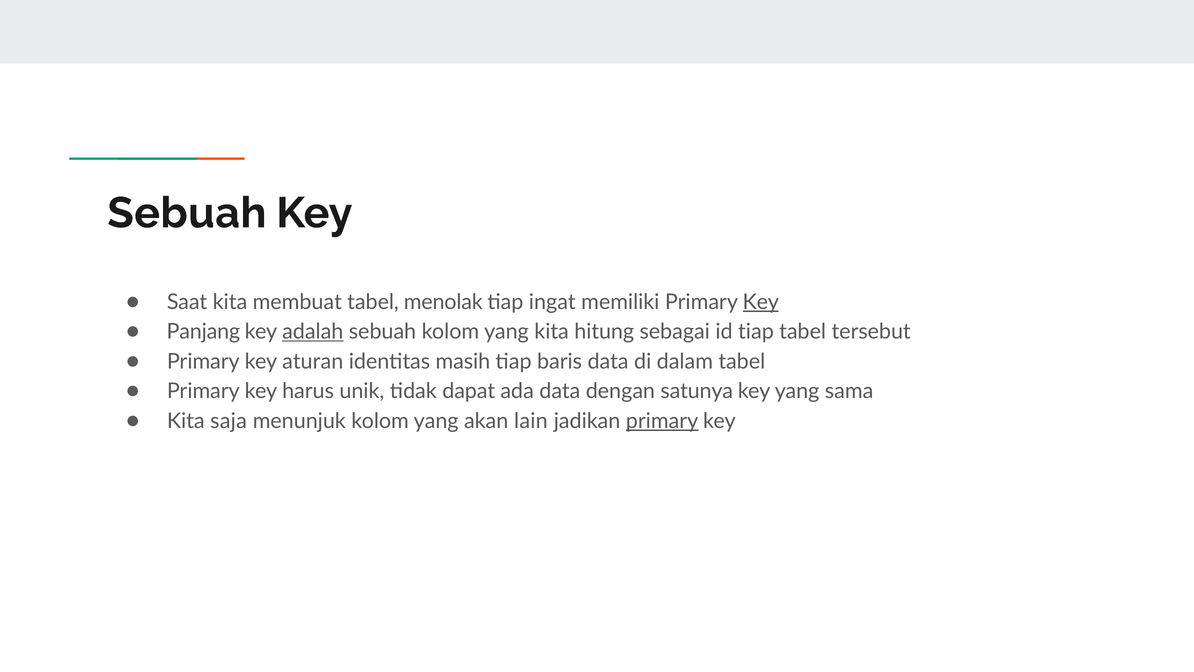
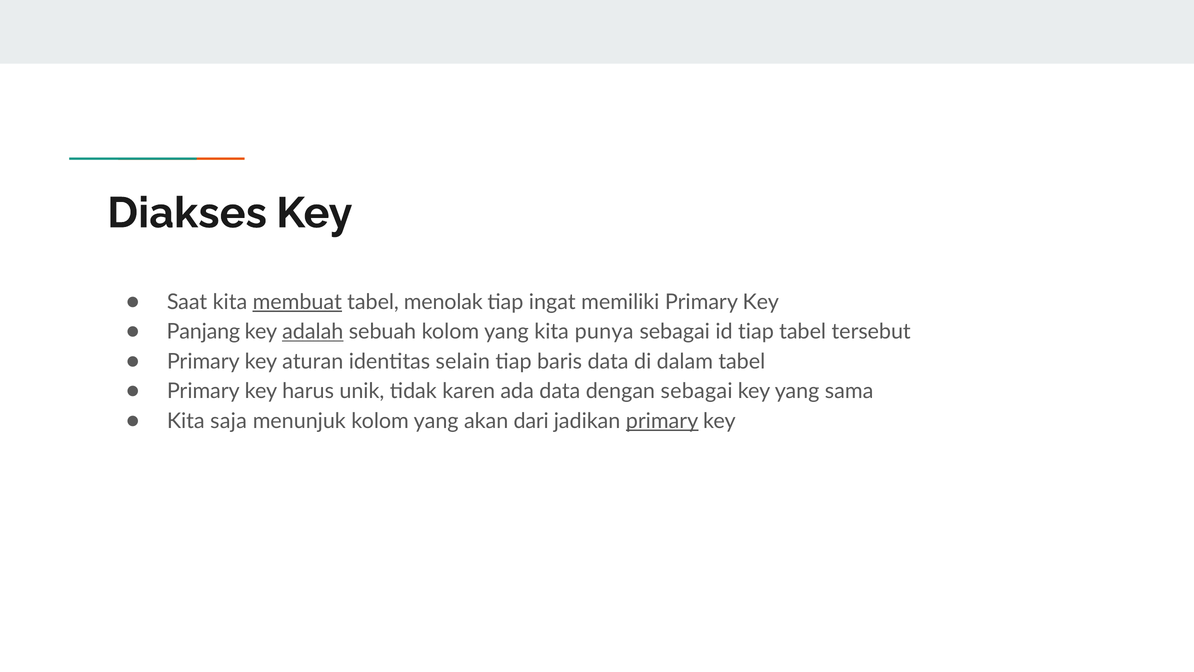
Sebuah: Sebuah -> Diakses (187, 213)
membuat underline: none -> present (297, 302)
Key underline: present -> none (761, 302)
hitung: hitung -> punya (604, 331)
masih: masih -> selain (463, 361)
dapat: dapat -> karen (469, 391)
dengan satunya: satunya -> sebagai (697, 391)
lain: lain -> dari (531, 421)
